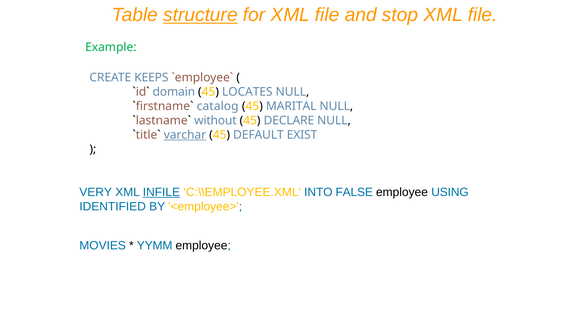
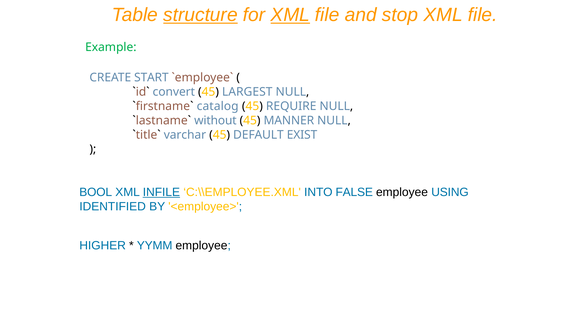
XML underline: none -> present (290, 15)
KEEPS: KEEPS -> START (151, 77)
domain: domain -> convert (174, 92)
LOCATES: LOCATES -> LARGEST (247, 92)
MARITAL: MARITAL -> REQUIRE (291, 106)
DECLARE: DECLARE -> MANNER (289, 120)
varchar underline: present -> none (185, 135)
VERY: VERY -> BOOL (96, 192)
MOVIES: MOVIES -> HIGHER (103, 246)
